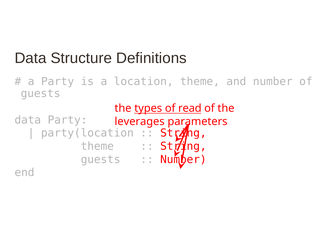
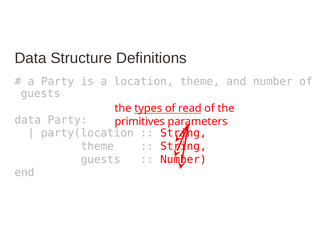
leverages: leverages -> primitives (140, 122)
